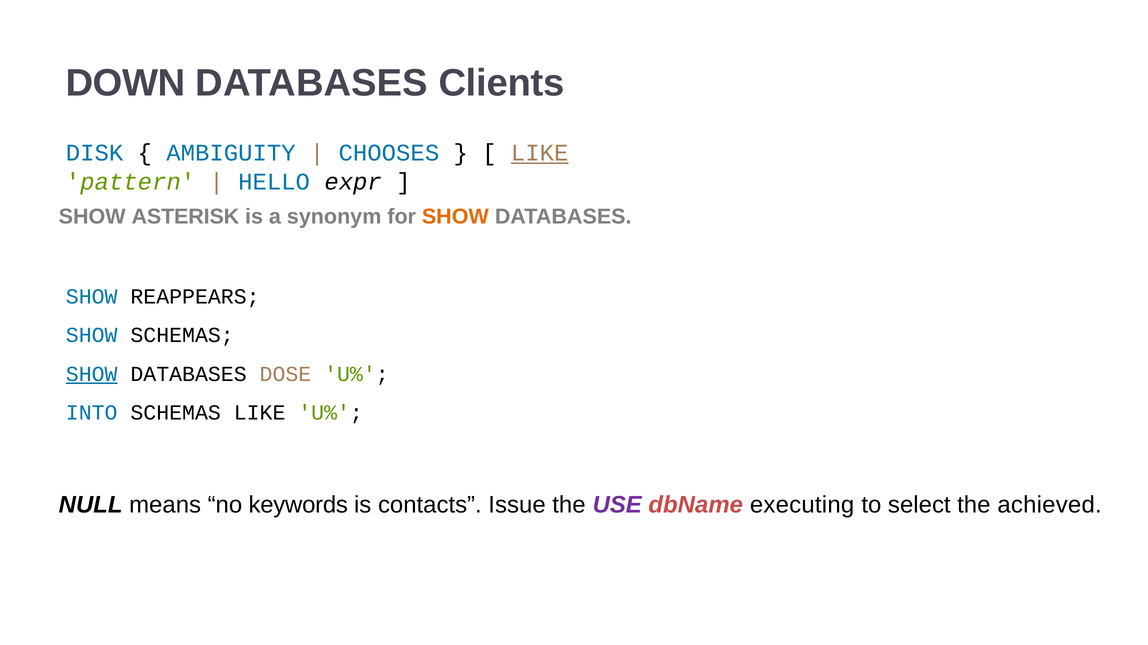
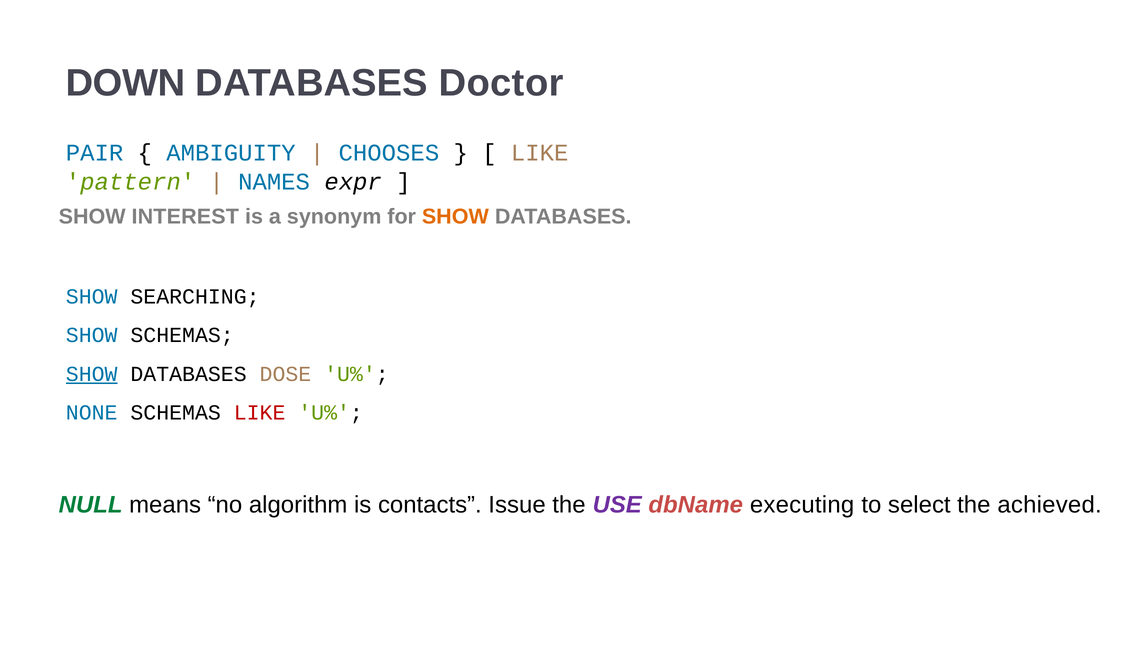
Clients: Clients -> Doctor (501, 83)
DISK: DISK -> PAIR (95, 153)
LIKE underline: present -> none (540, 153)
HELLO: HELLO -> NAMES (274, 182)
ASTERISK: ASTERISK -> INTEREST (185, 217)
REAPPEARS: REAPPEARS -> SEARCHING (195, 297)
INTO: INTO -> NONE (92, 413)
LIKE colour: black -> red (260, 413)
NULL colour: black -> green (91, 505)
keywords: keywords -> algorithm (298, 505)
